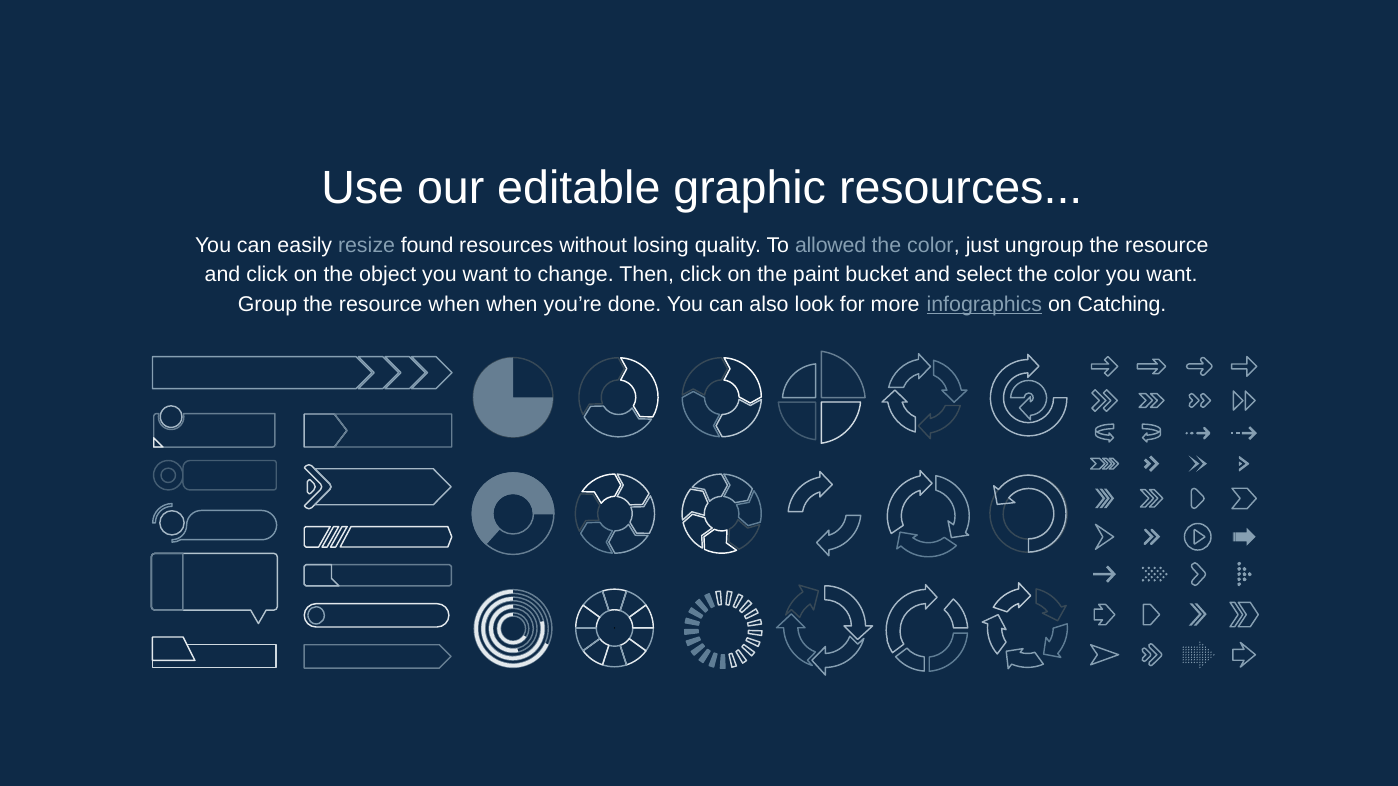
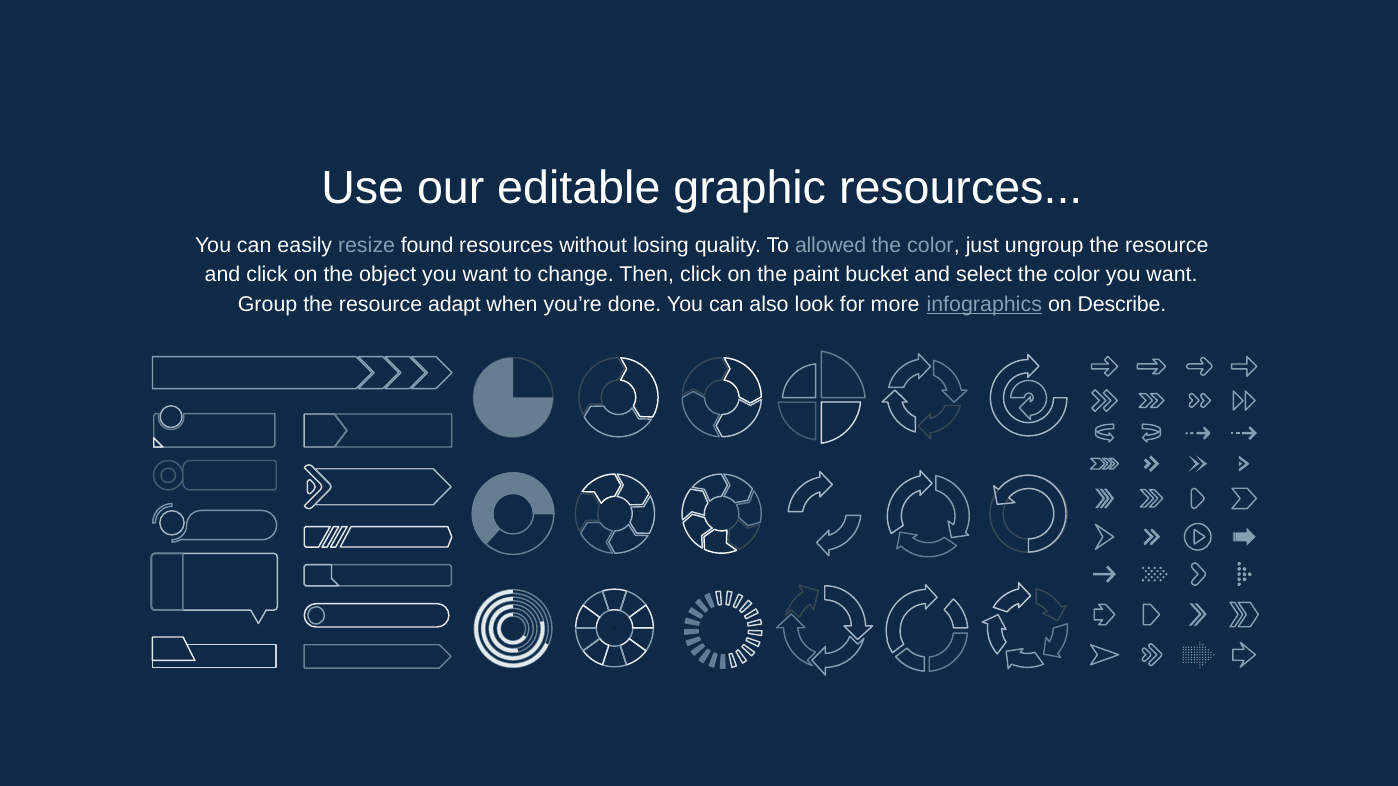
resource when: when -> adapt (454, 304)
Catching: Catching -> Describe (1122, 304)
